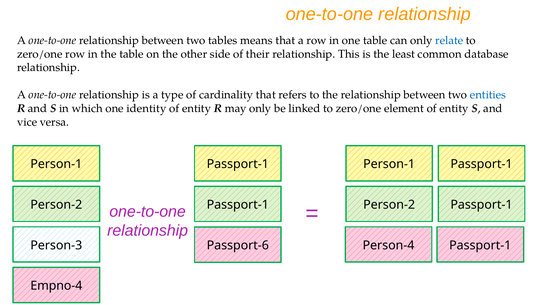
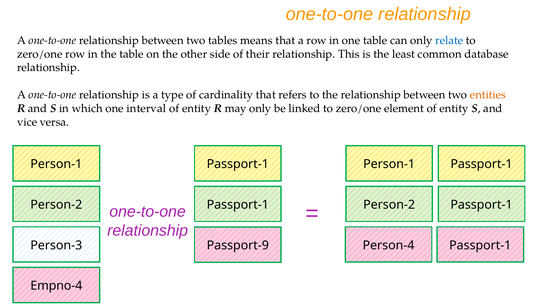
entities colour: blue -> orange (488, 95)
identity: identity -> interval (146, 109)
Passport-6: Passport-6 -> Passport-9 (238, 246)
